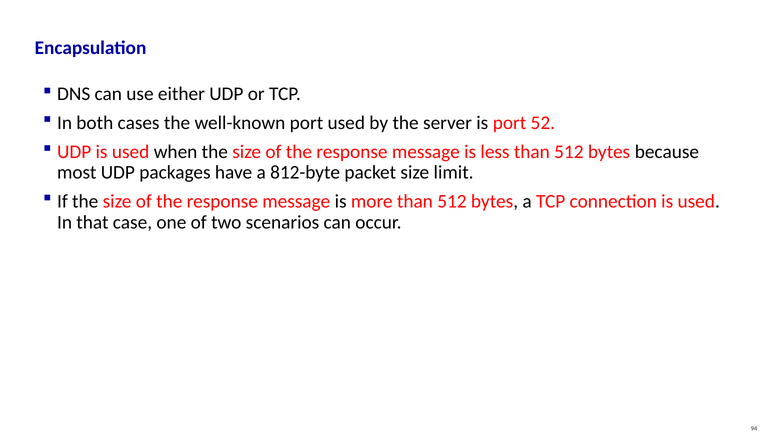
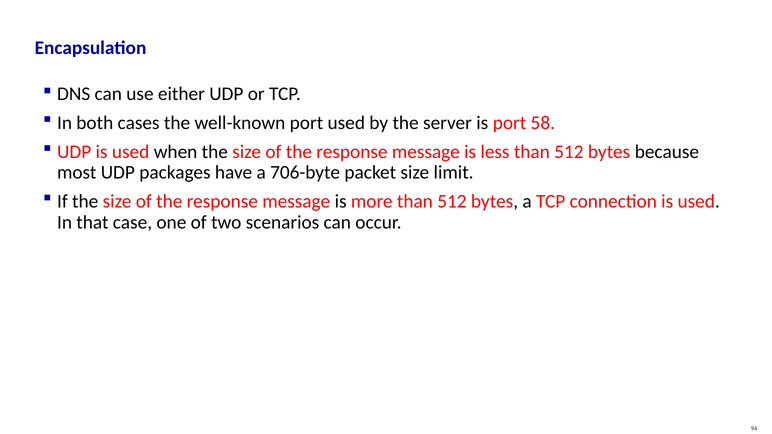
52: 52 -> 58 (543, 123)
812-byte: 812-byte -> 706-byte (305, 173)
